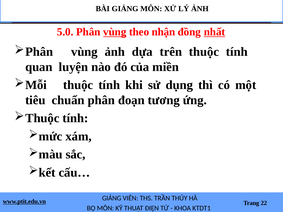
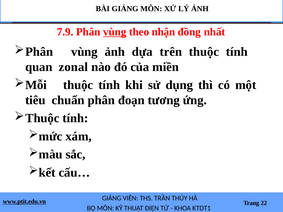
5.0: 5.0 -> 7.9 (65, 32)
nhất underline: present -> none (214, 32)
luyện: luyện -> zonal (73, 67)
